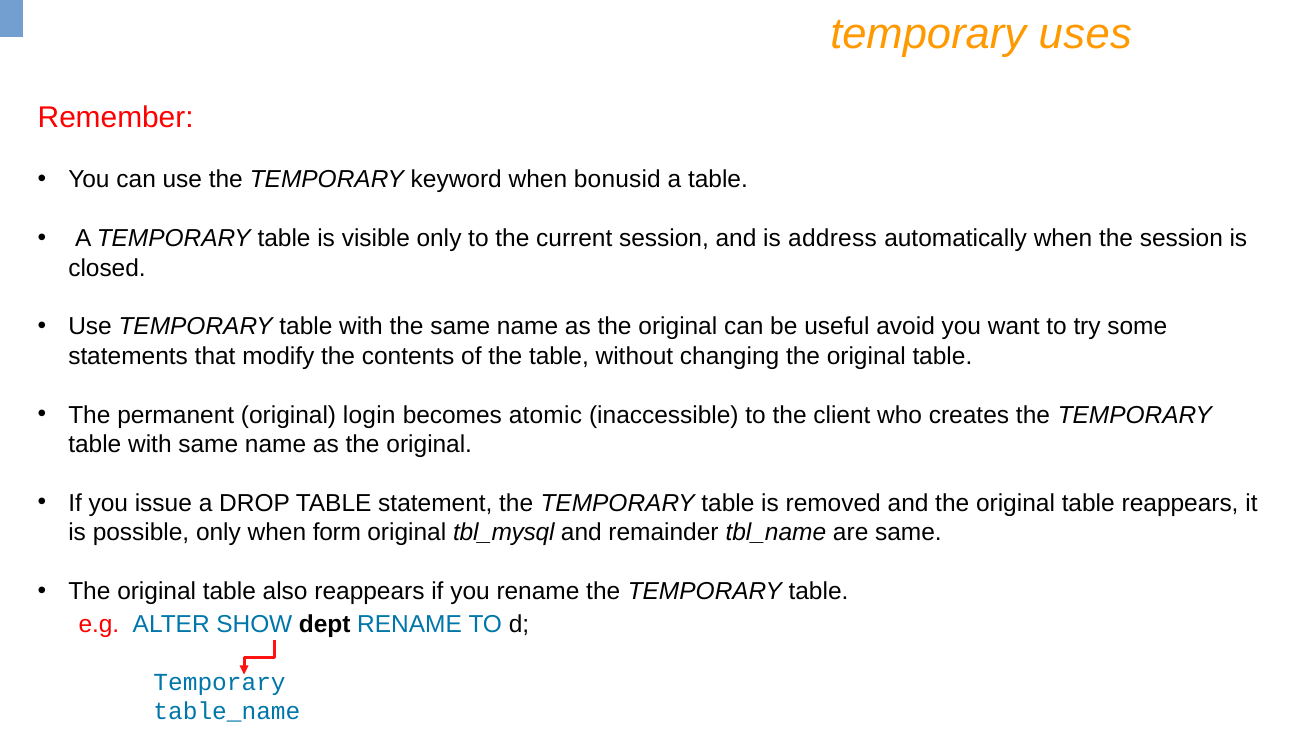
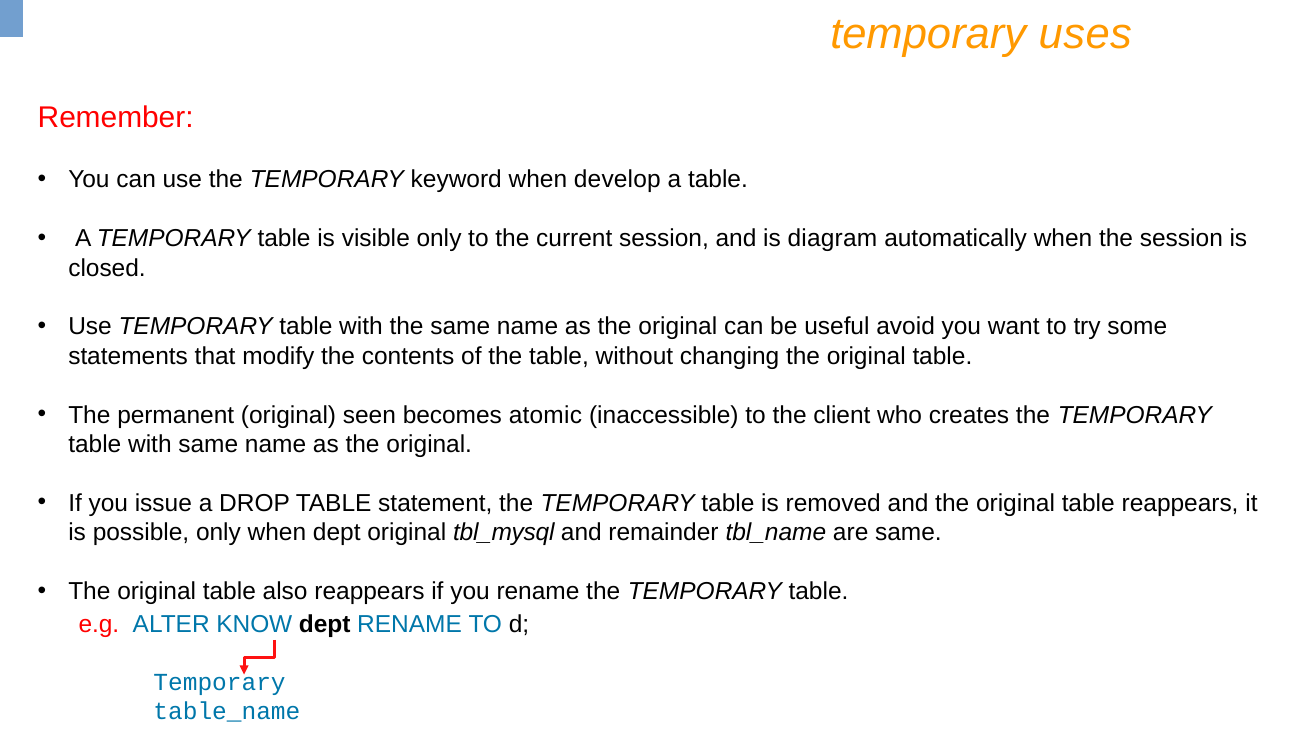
bonusid: bonusid -> develop (617, 180)
address: address -> diagram (832, 238)
login: login -> seen (369, 415)
when form: form -> dept (337, 532)
SHOW: SHOW -> KNOW (254, 624)
